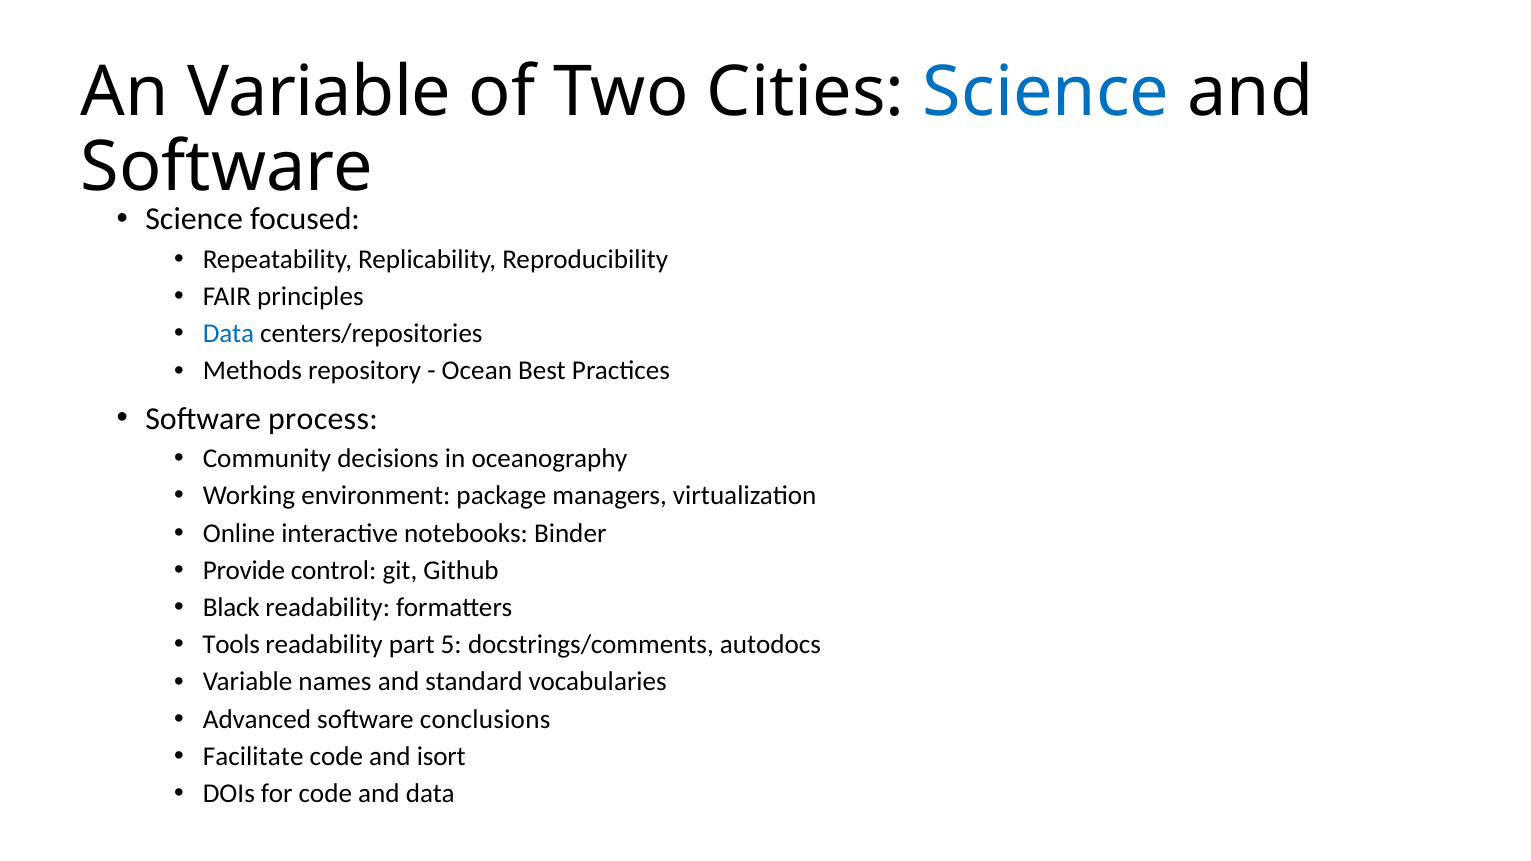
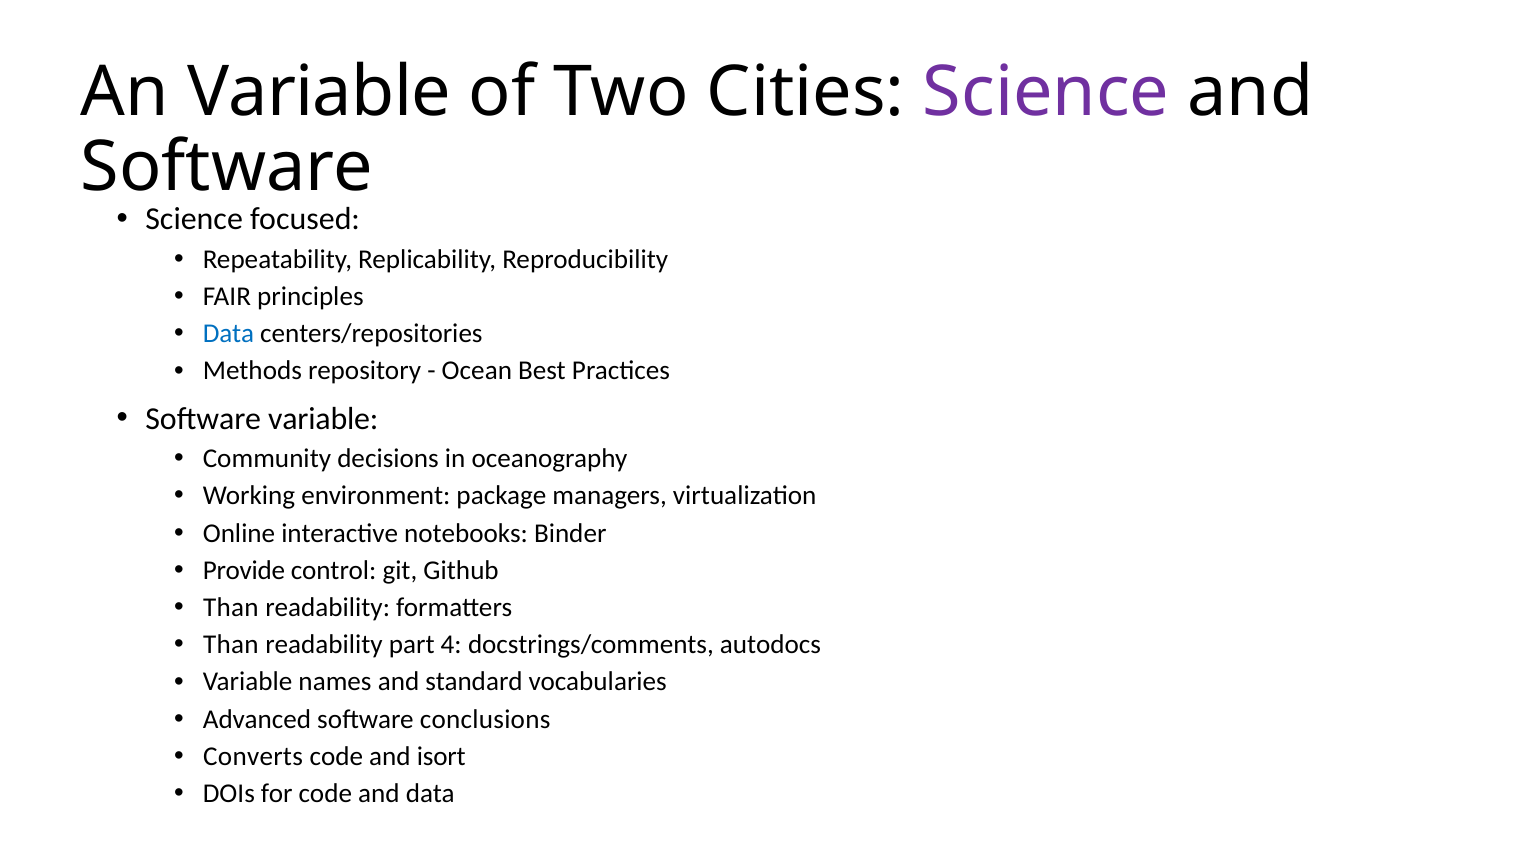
Science colour: blue -> purple (1046, 92)
Software process: process -> variable (323, 419)
Black: Black -> Than (231, 608)
Tools: Tools -> Than (231, 645)
5: 5 -> 4 (451, 645)
Facilitate: Facilitate -> Converts (253, 757)
